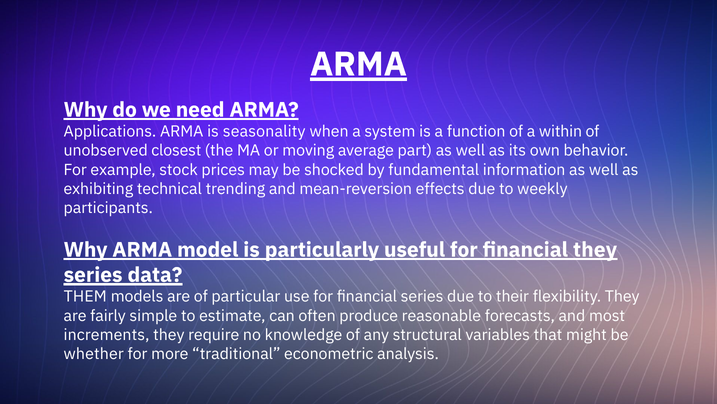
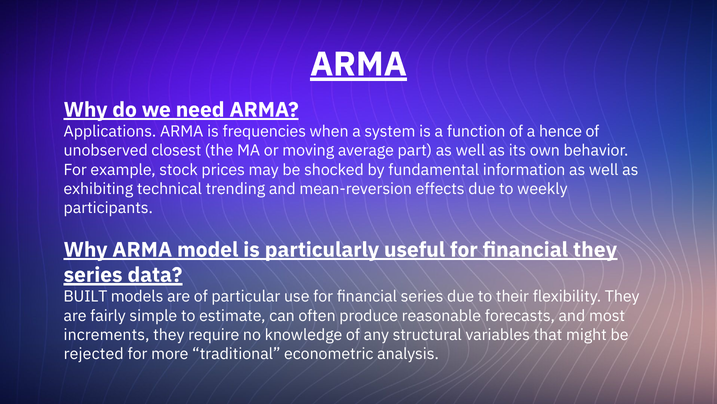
seasonality: seasonality -> frequencies (264, 131)
within: within -> hence (561, 131)
THEM: THEM -> BUILT (85, 296)
whether: whether -> rejected (94, 354)
